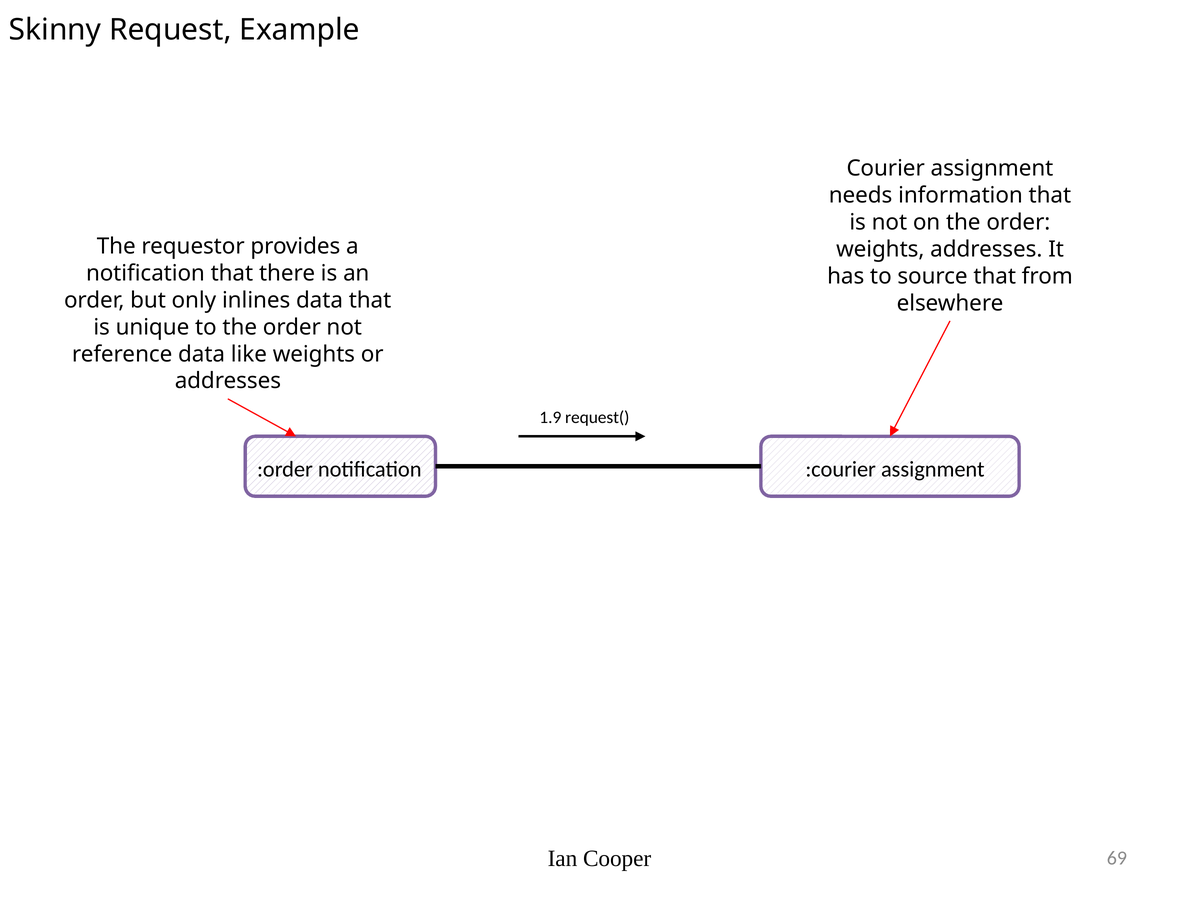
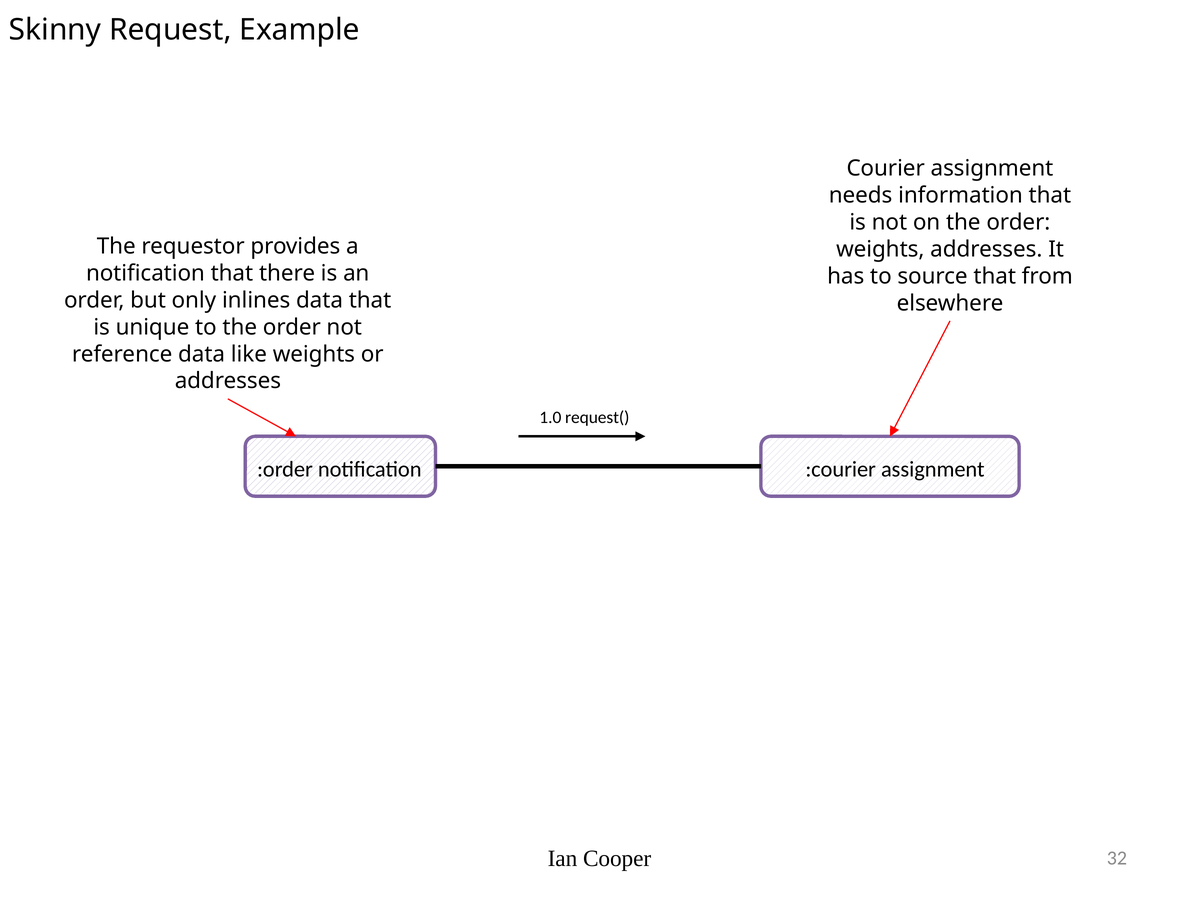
1.9: 1.9 -> 1.0 (550, 418)
69: 69 -> 32 (1117, 859)
